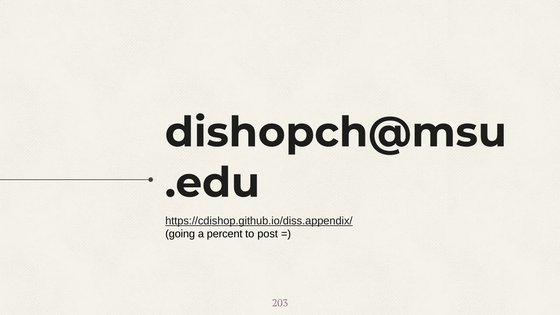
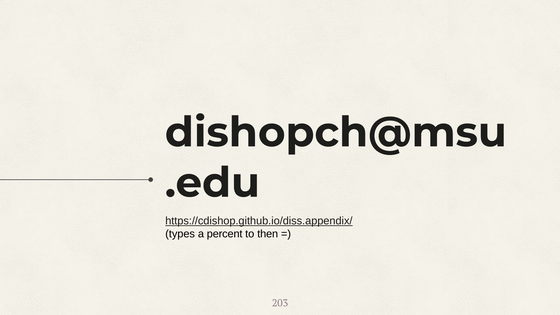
going: going -> types (180, 234)
post: post -> then (268, 234)
